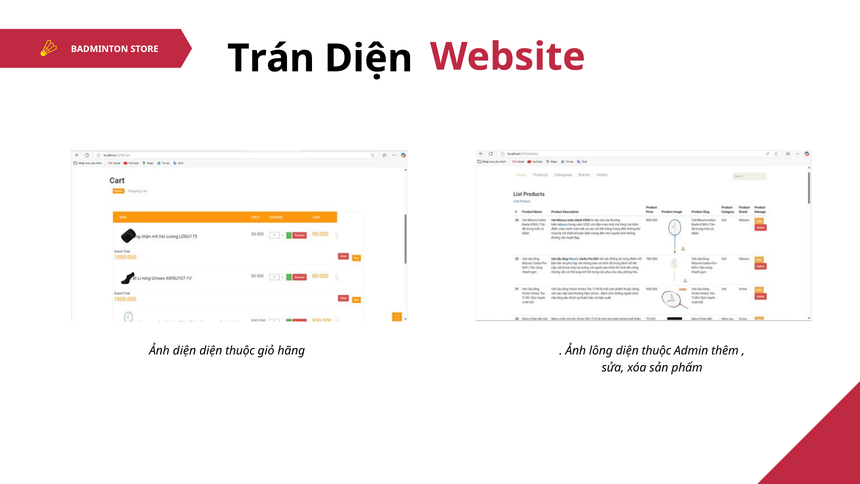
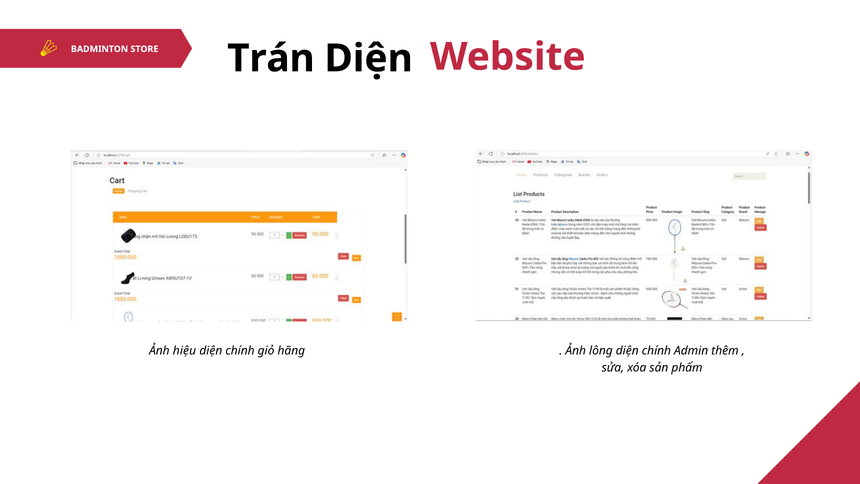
Ảnh diện: diện -> hiệu (184, 351)
thuộc: thuộc -> chính (240, 351)
thuộc: thuộc -> chính (656, 351)
